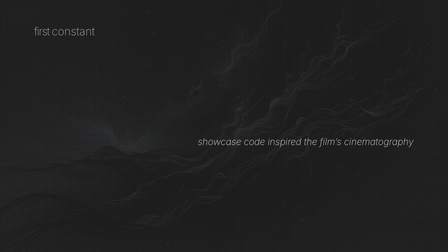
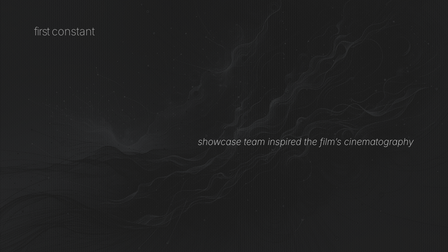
code: code -> team (255, 142)
